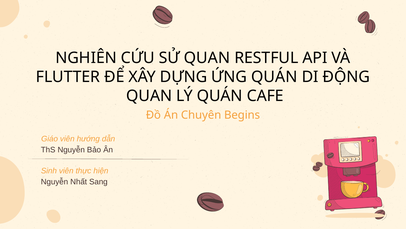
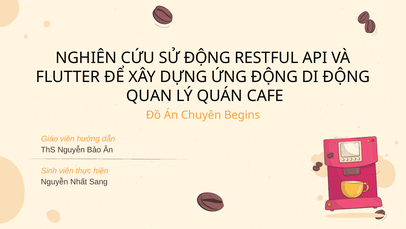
SỬ QUAN: QUAN -> ĐỘNG (207, 58)
ỨNG QUÁN: QUÁN -> ĐỘNG (274, 77)
